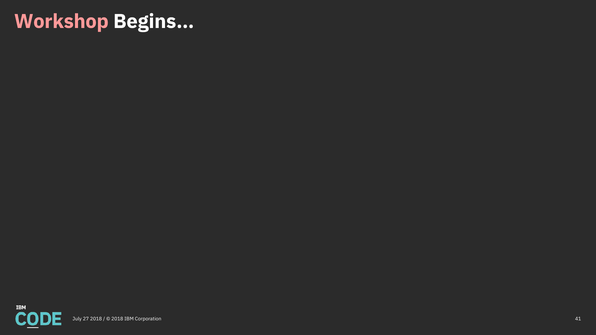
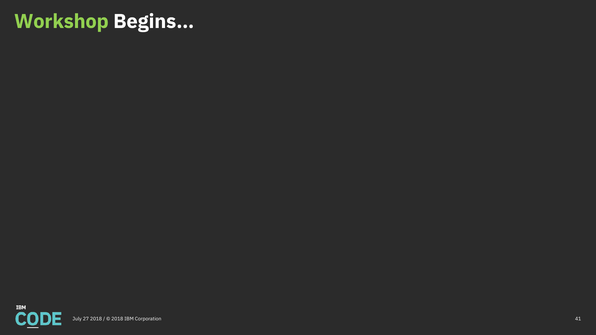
Workshop colour: pink -> light green (61, 21)
